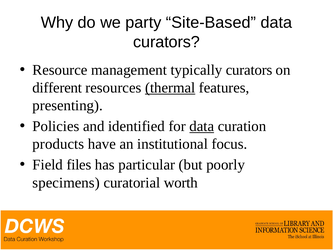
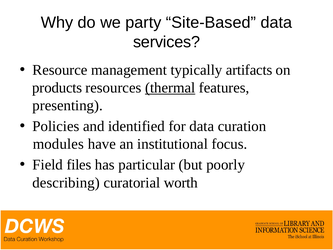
curators: curators -> services (167, 42)
typically curators: curators -> artifacts (249, 70)
different: different -> products (57, 88)
data underline: present -> none (202, 126)
products: products -> modules (58, 144)
specimens: specimens -> describing (66, 182)
